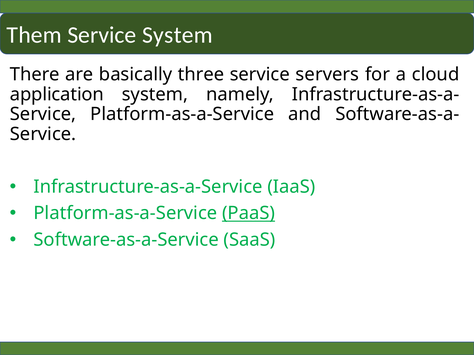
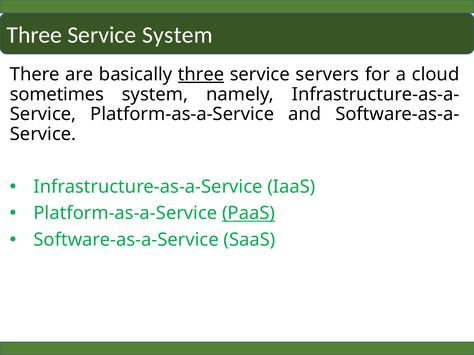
Them: Them -> Three (34, 35)
three underline: none -> present (201, 75)
application: application -> sometimes (57, 94)
